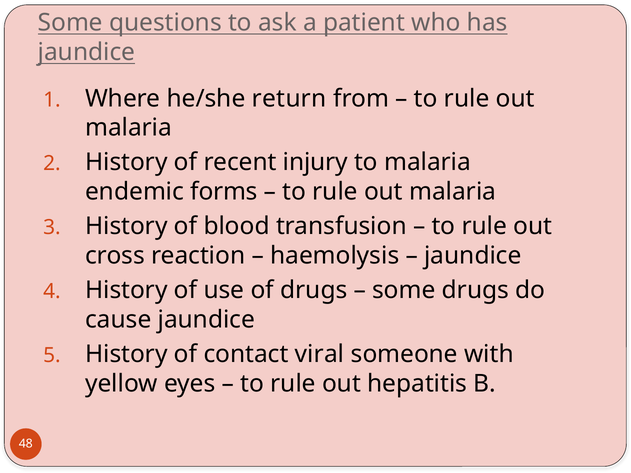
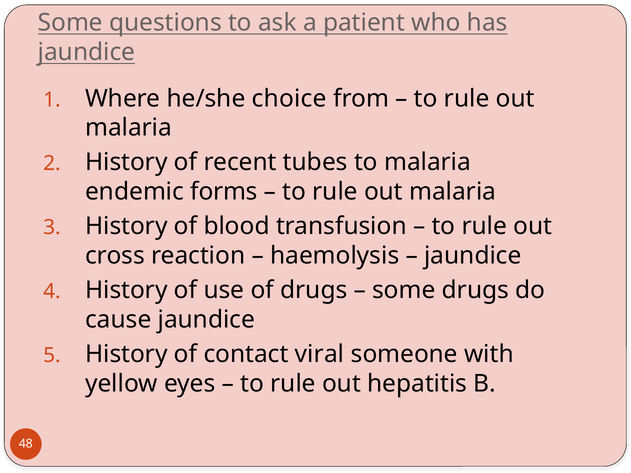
return: return -> choice (289, 98)
injury: injury -> tubes (315, 162)
